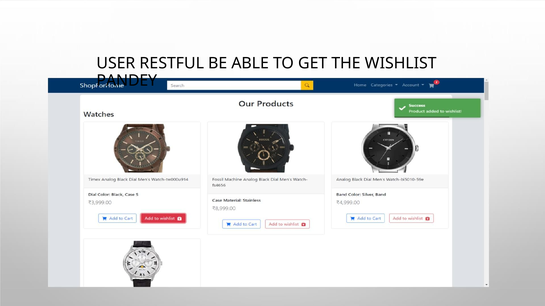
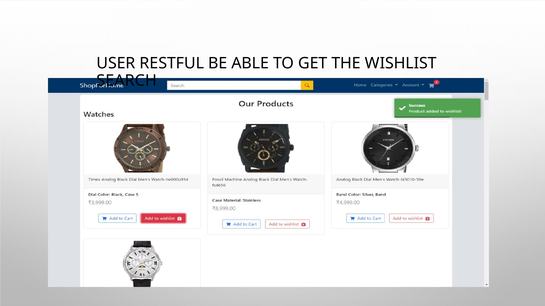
PANDEY: PANDEY -> SEARCH (127, 81)
